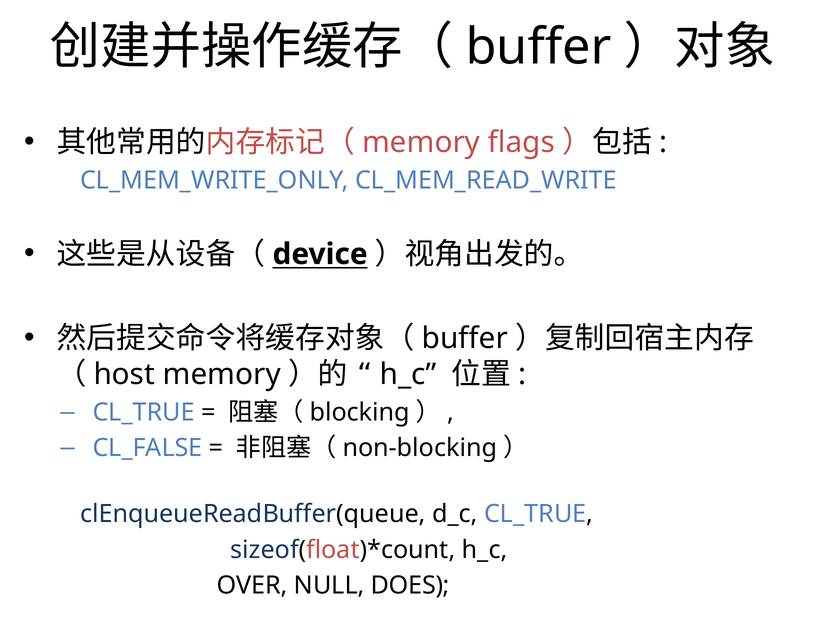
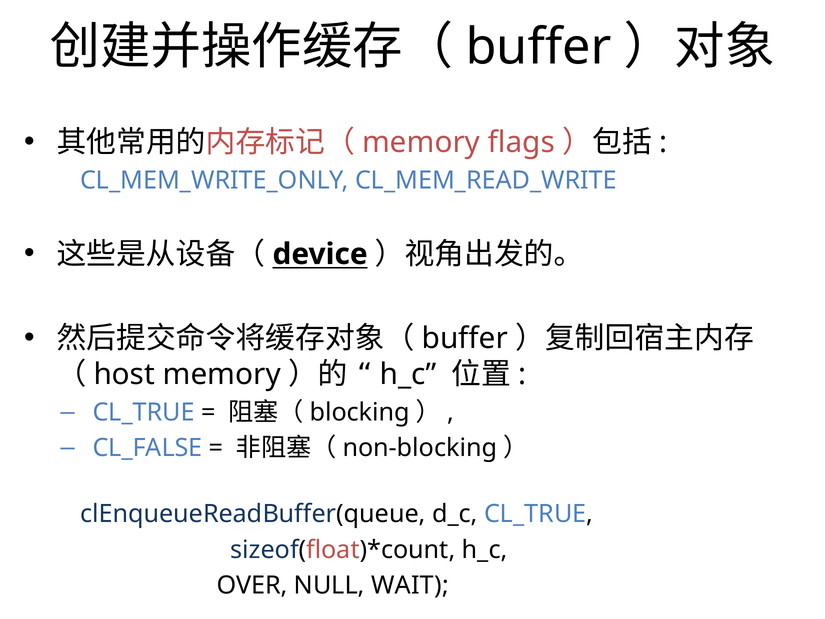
DOES: DOES -> WAIT (410, 585)
